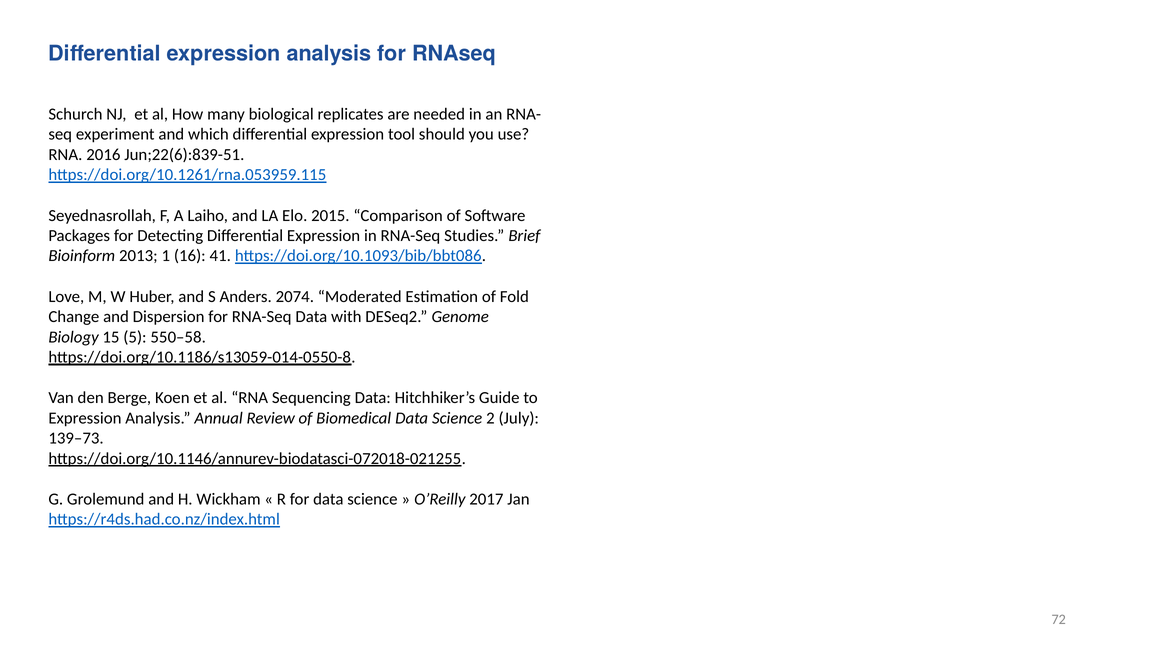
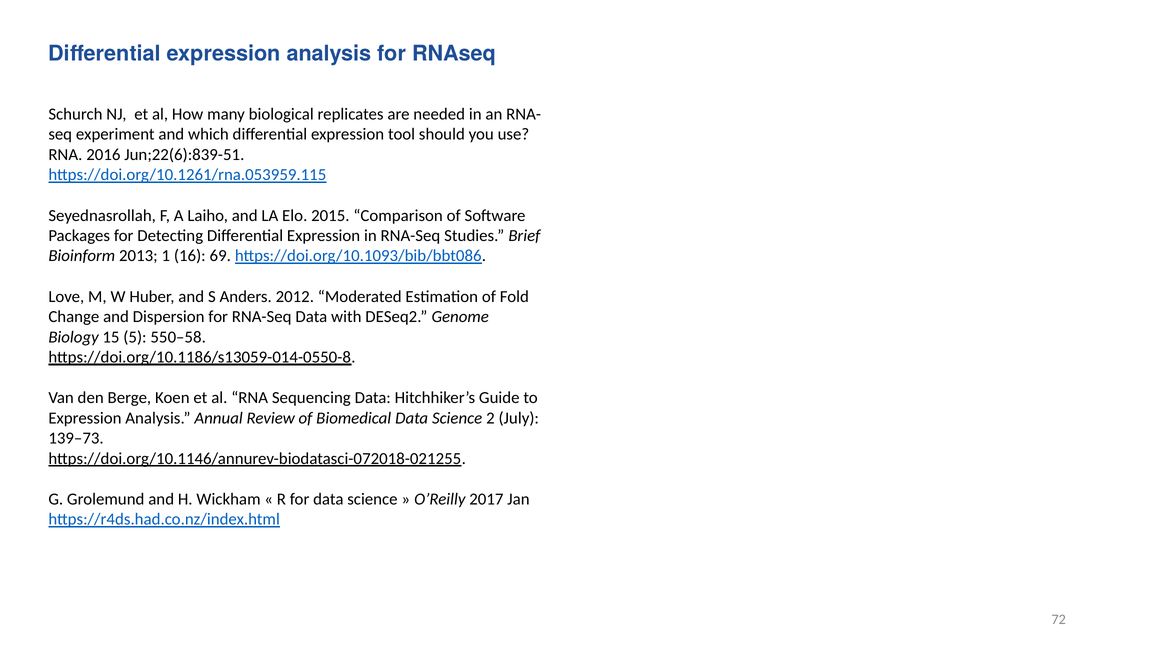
41: 41 -> 69 (220, 256)
2074: 2074 -> 2012 (295, 297)
